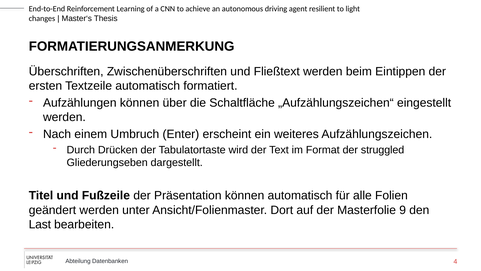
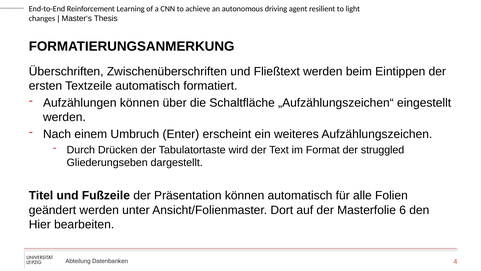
9: 9 -> 6 (403, 210)
Last: Last -> Hier (40, 224)
